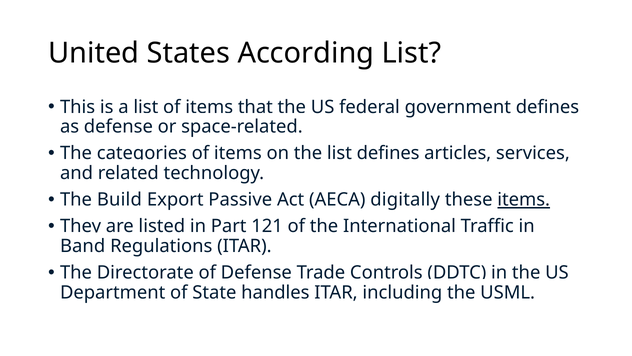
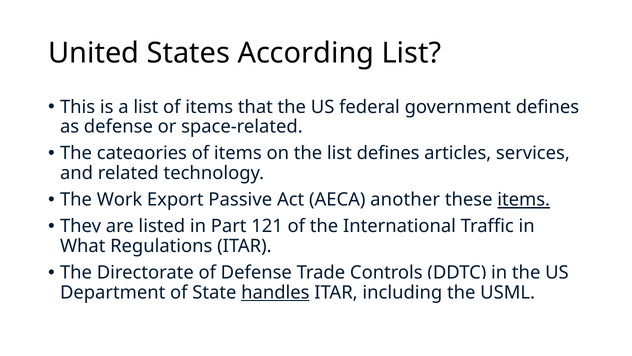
Build: Build -> Work (120, 199)
digitally: digitally -> another (405, 199)
Band: Band -> What (83, 246)
handles underline: none -> present (275, 292)
